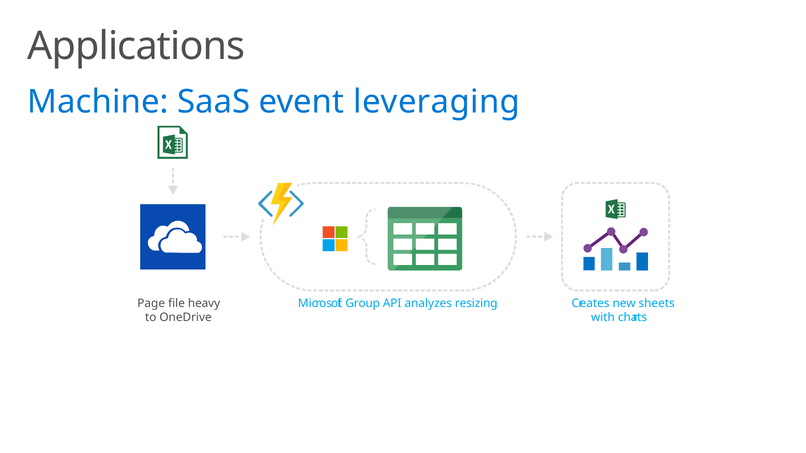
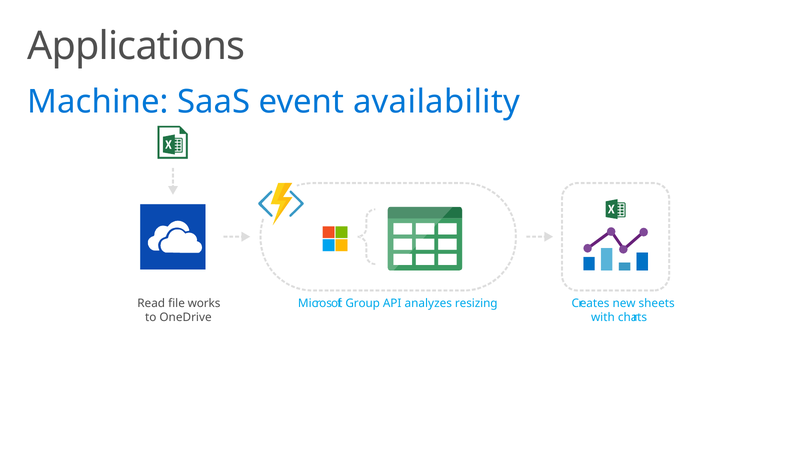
leveraging: leveraging -> availability (437, 102)
Page: Page -> Read (151, 304)
heavy: heavy -> works (204, 304)
